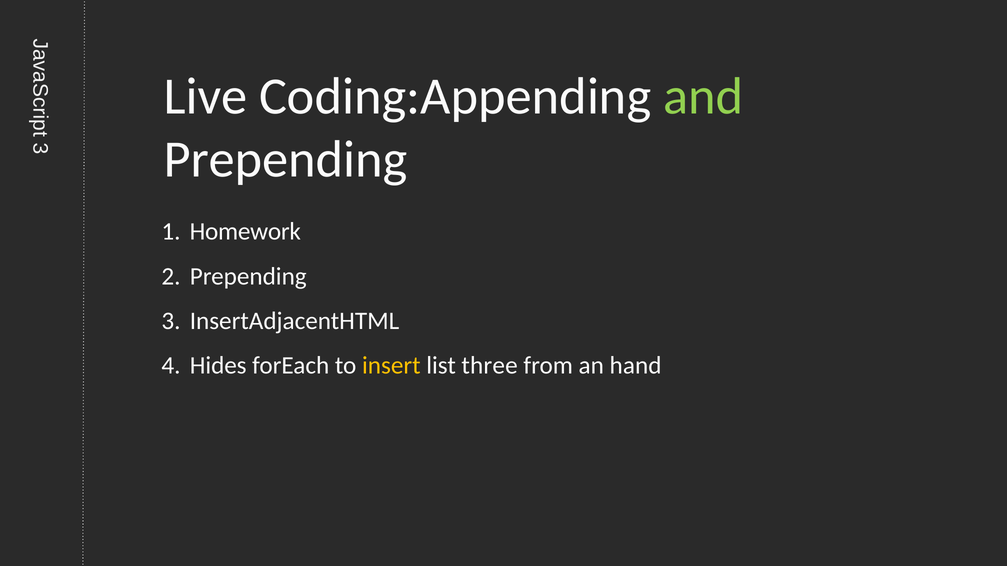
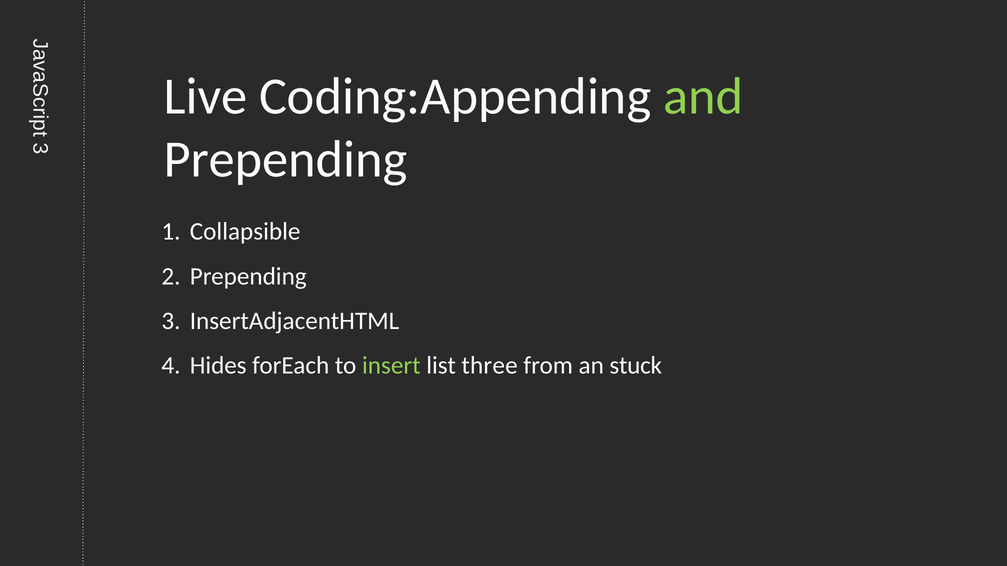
Homework: Homework -> Collapsible (245, 232)
insert colour: yellow -> light green (391, 366)
hand: hand -> stuck (636, 366)
